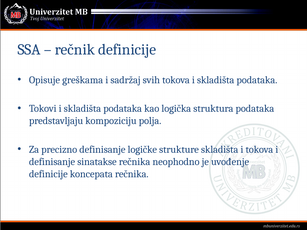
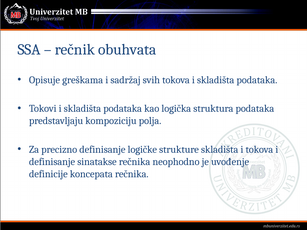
rečnik definicije: definicije -> obuhvata (127, 50)
